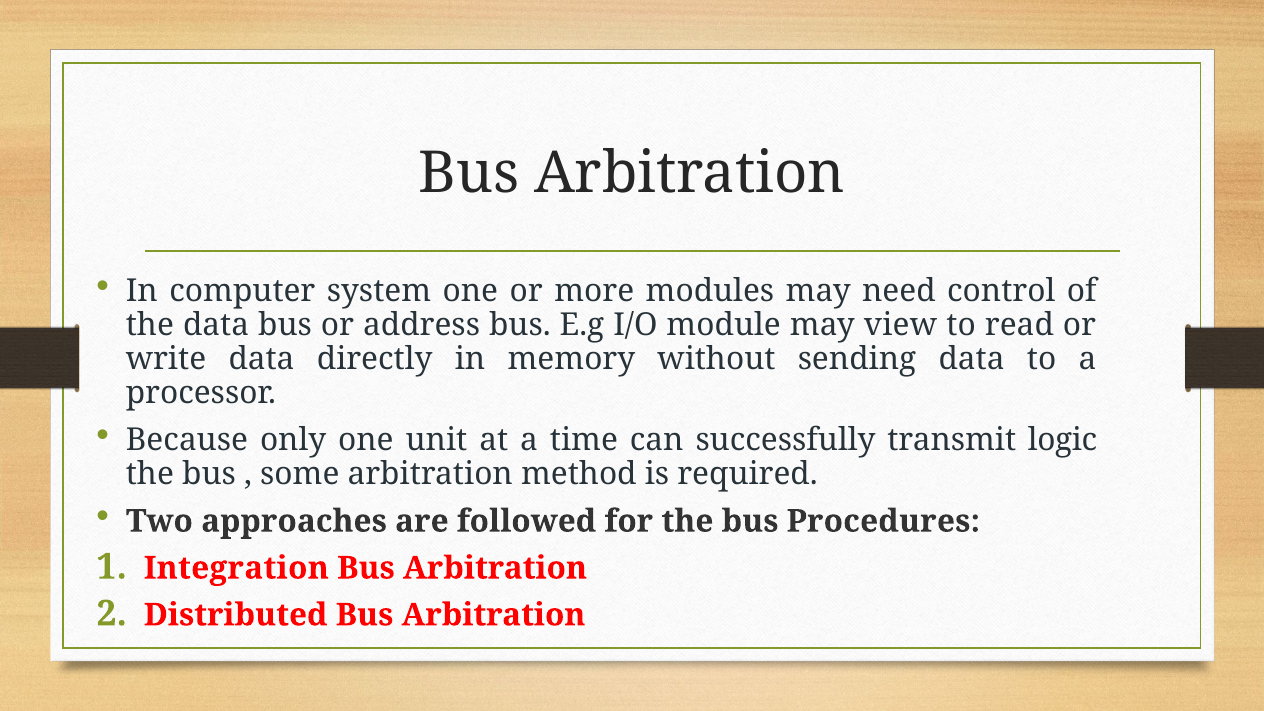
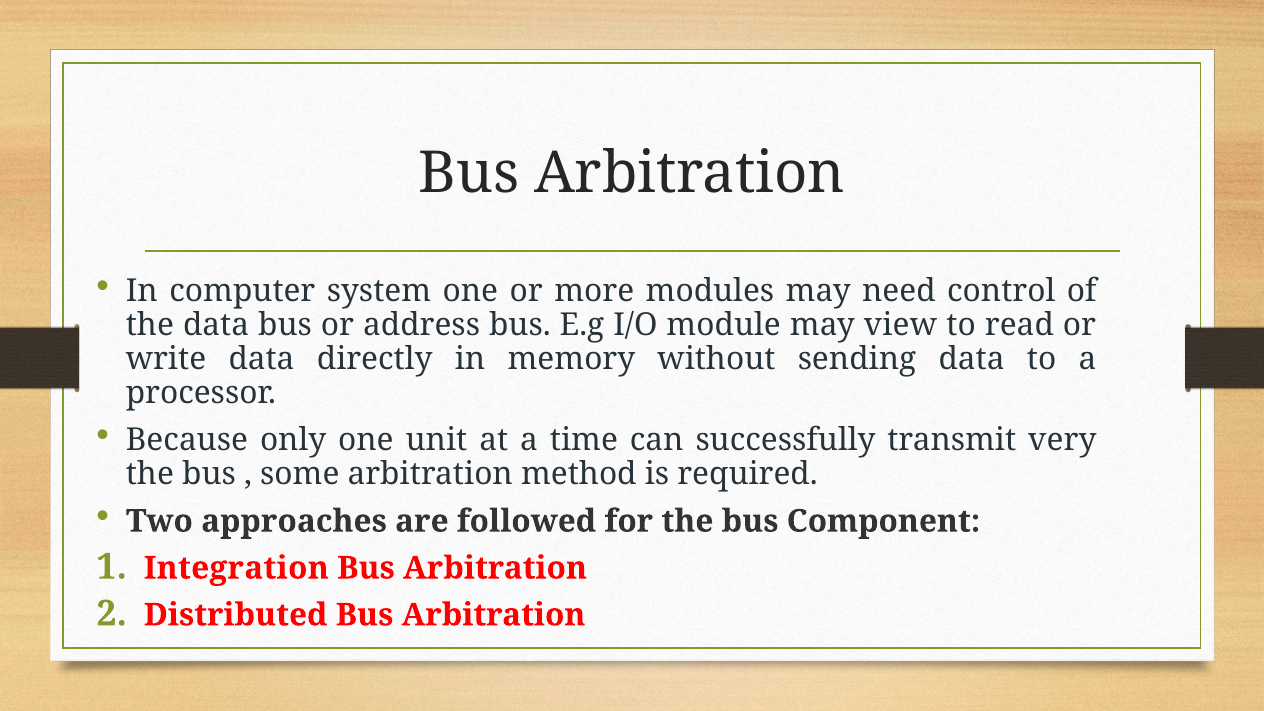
logic: logic -> very (1062, 440)
Procedures: Procedures -> Component (883, 521)
